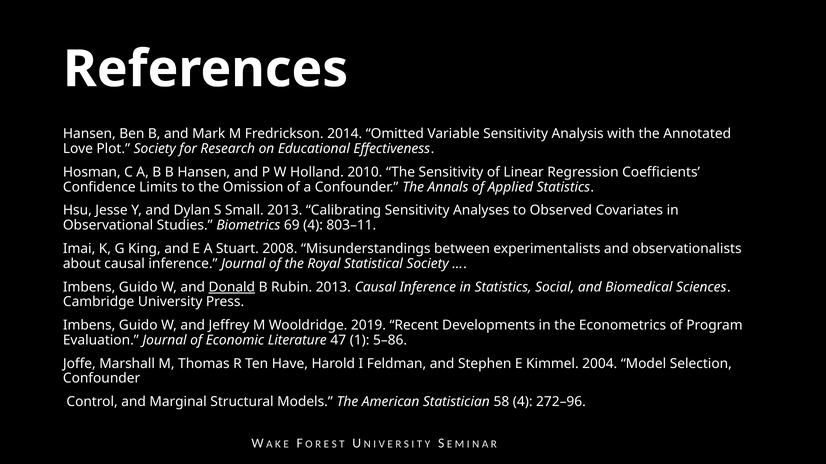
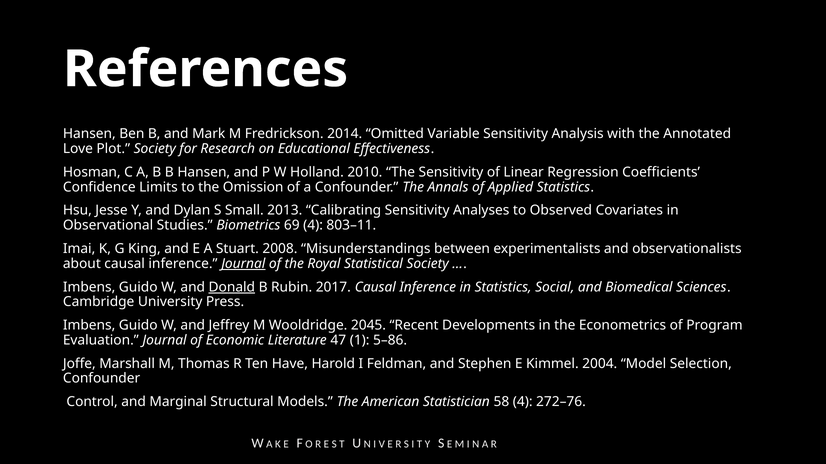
Journal underline: none -> present (243, 264)
Rubin 2013: 2013 -> 2017 (333, 287)
2019: 2019 -> 2045 (368, 326)
272–96: 272–96 -> 272–76 (561, 402)
